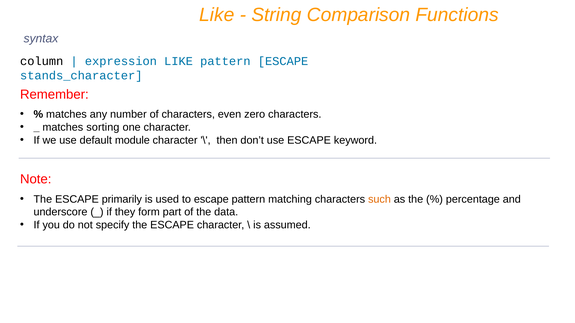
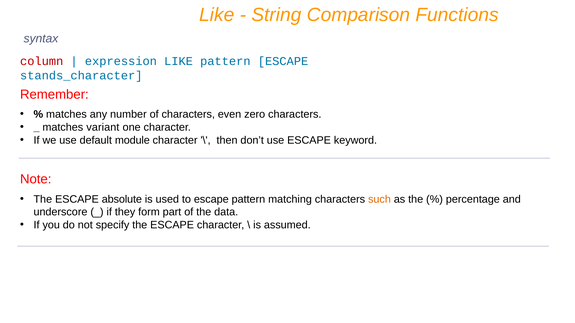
column colour: black -> red (42, 61)
sorting: sorting -> variant (103, 127)
primarily: primarily -> absolute (122, 199)
